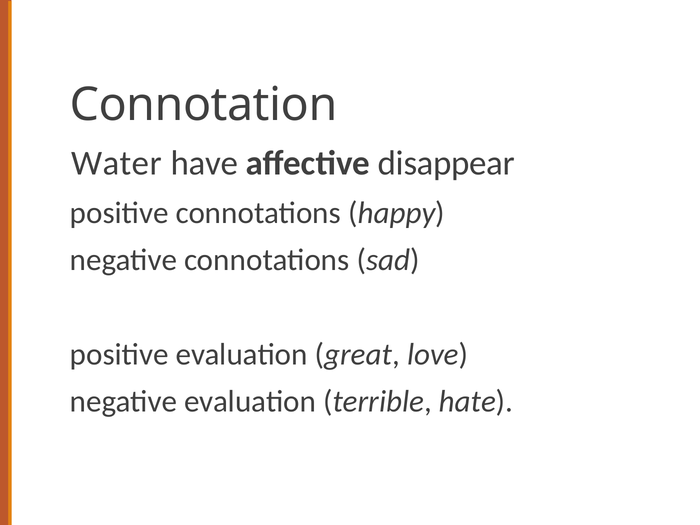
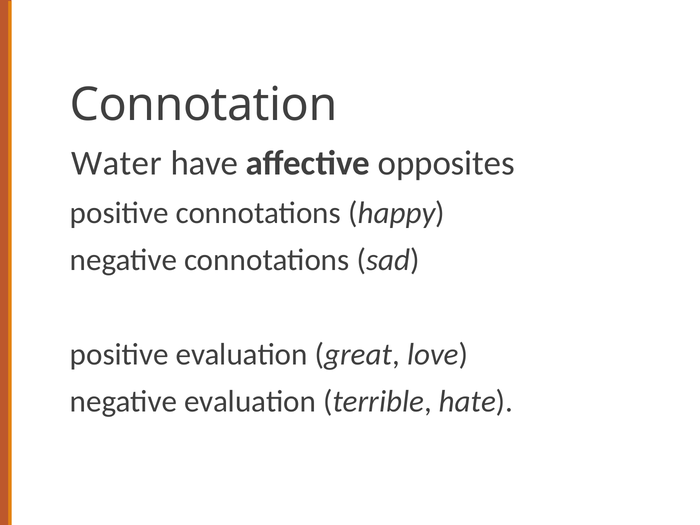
disappear: disappear -> opposites (446, 163)
